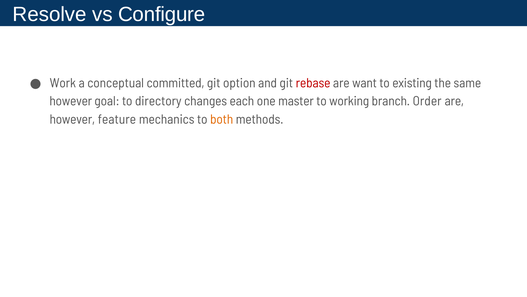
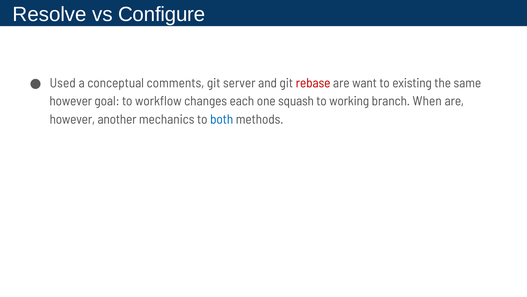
Work: Work -> Used (63, 83)
committed: committed -> comments (175, 83)
option: option -> server (239, 83)
directory: directory -> workflow (158, 101)
master: master -> squash (296, 101)
Order: Order -> When (427, 101)
feature: feature -> another (117, 119)
both colour: orange -> blue (222, 119)
